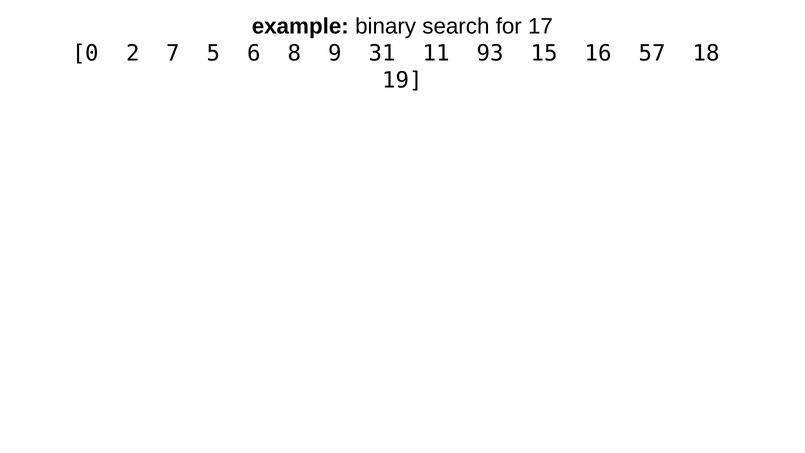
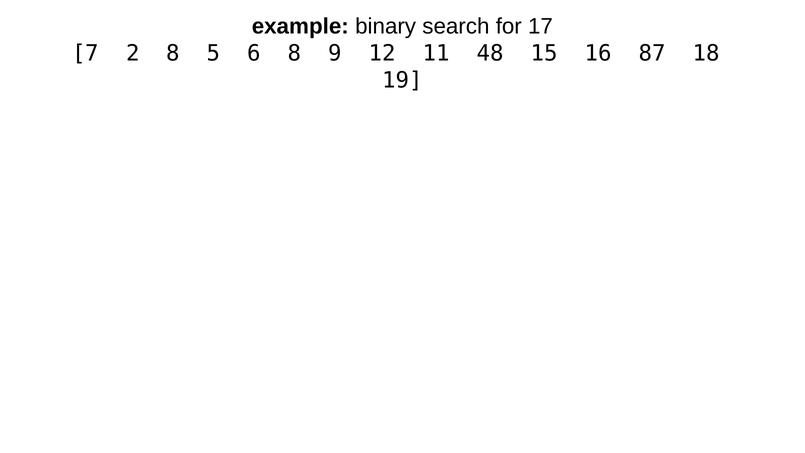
0: 0 -> 7 (85, 53)
2 7: 7 -> 8 (173, 53)
31: 31 -> 12 (382, 53)
93: 93 -> 48 (490, 53)
57: 57 -> 87 (652, 53)
